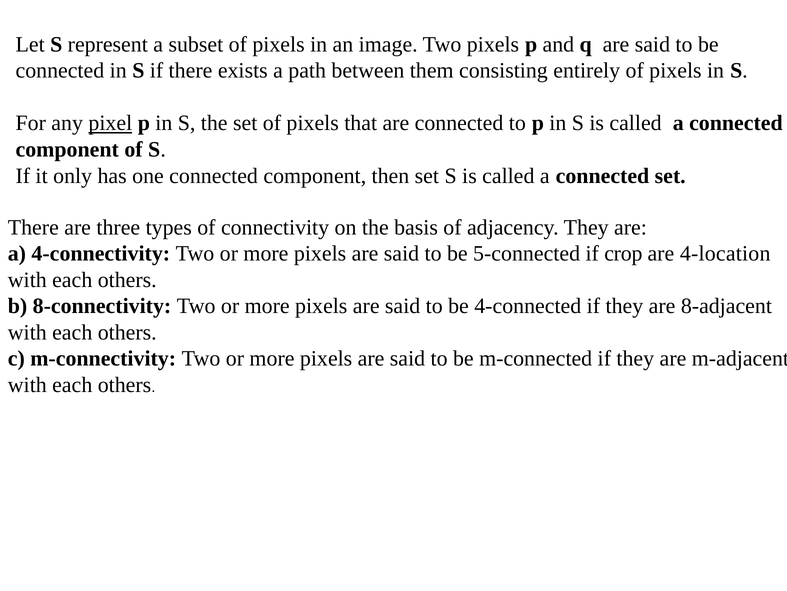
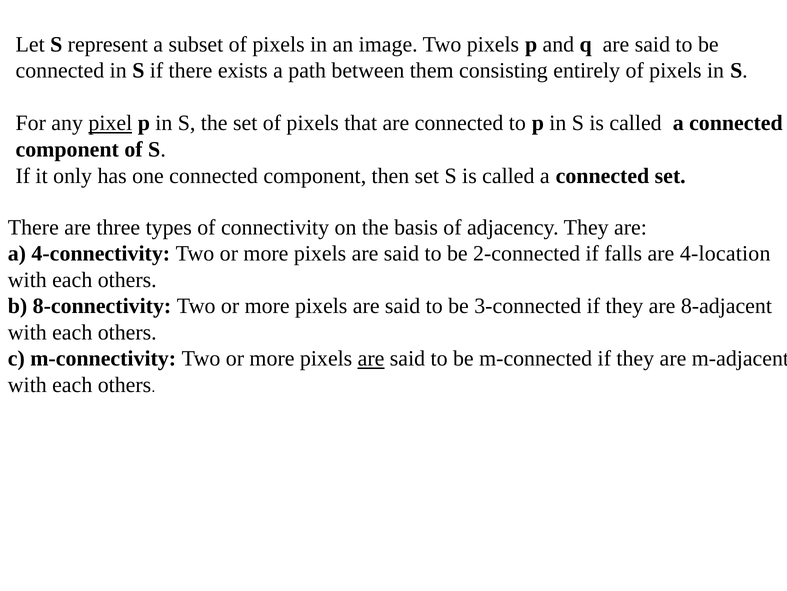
5-connected: 5-connected -> 2-connected (527, 253)
crop: crop -> falls (623, 253)
4-connected: 4-connected -> 3-connected (528, 306)
are underline: none -> present (371, 358)
